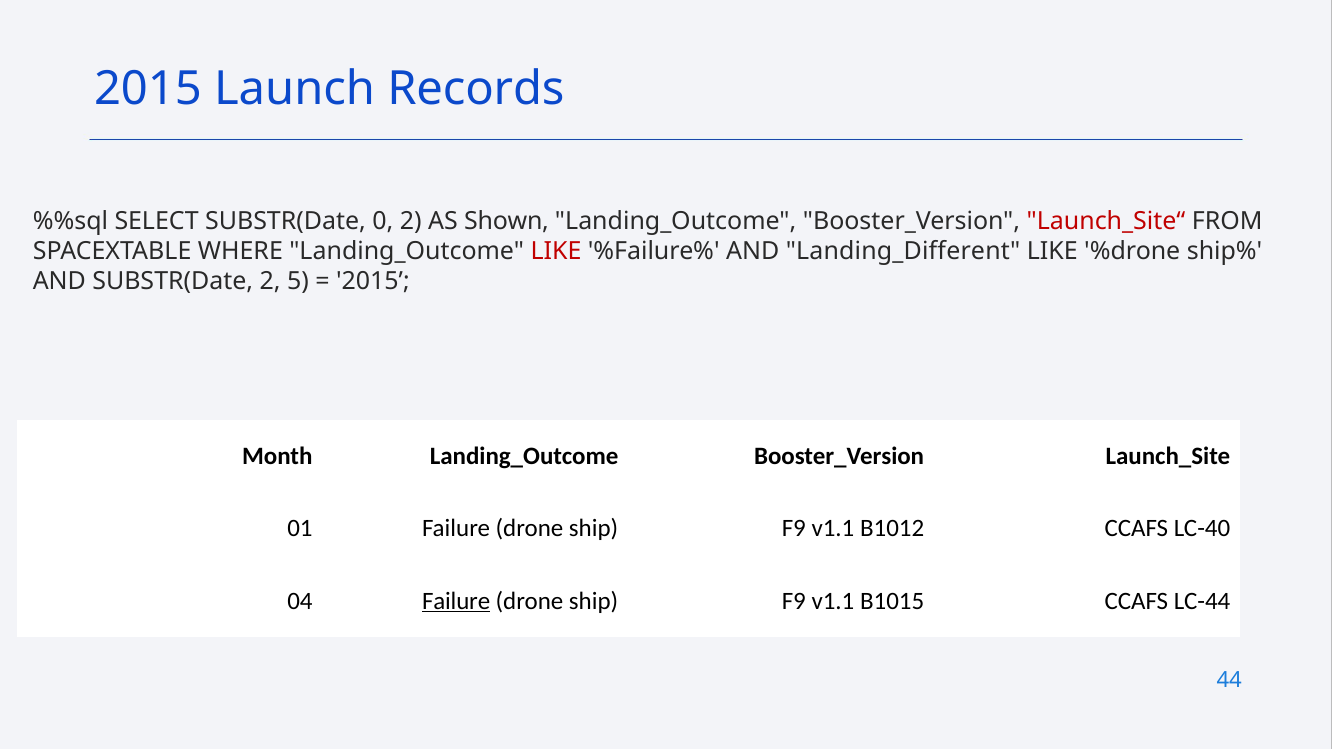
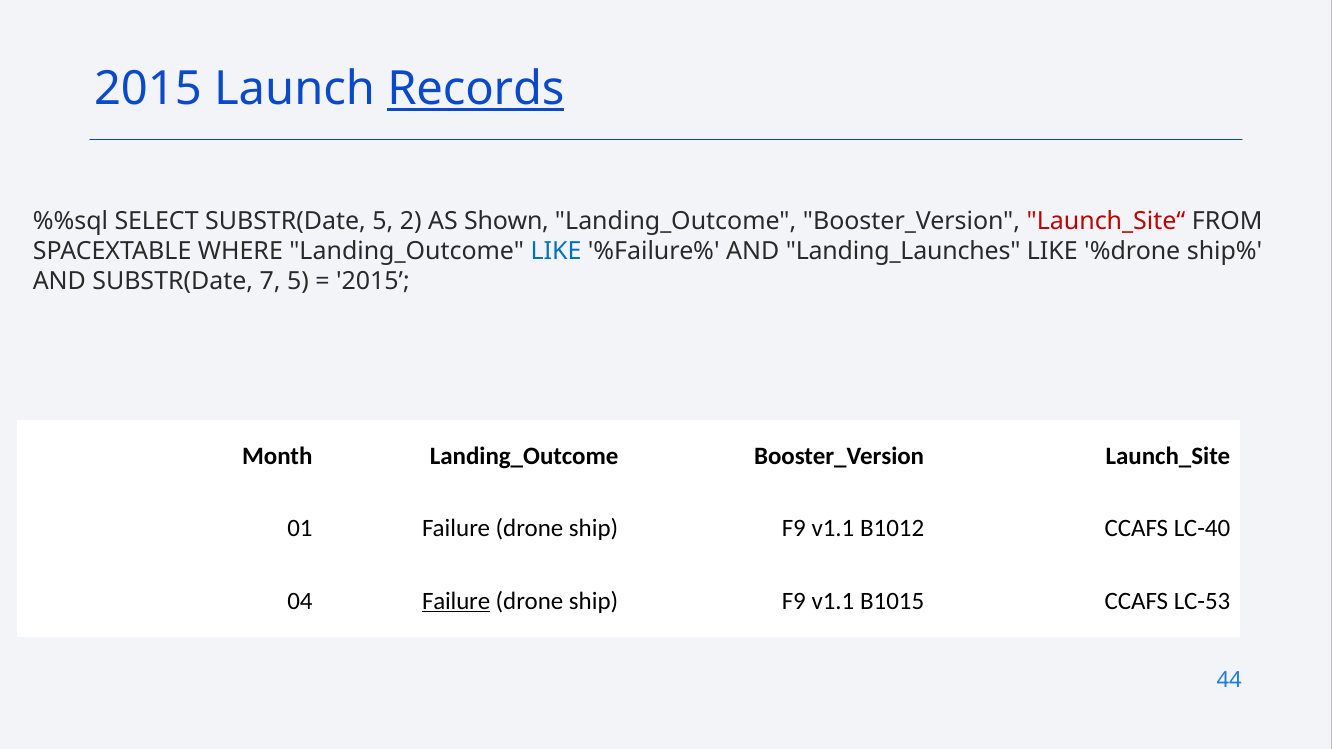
Records underline: none -> present (476, 89)
SUBSTR(Date 0: 0 -> 5 (383, 221)
LIKE colour: red -> blue (556, 251)
Landing_Different: Landing_Different -> Landing_Launches (903, 251)
SUBSTR(Date 2: 2 -> 7 (270, 281)
LC-44: LC-44 -> LC-53 (1202, 601)
